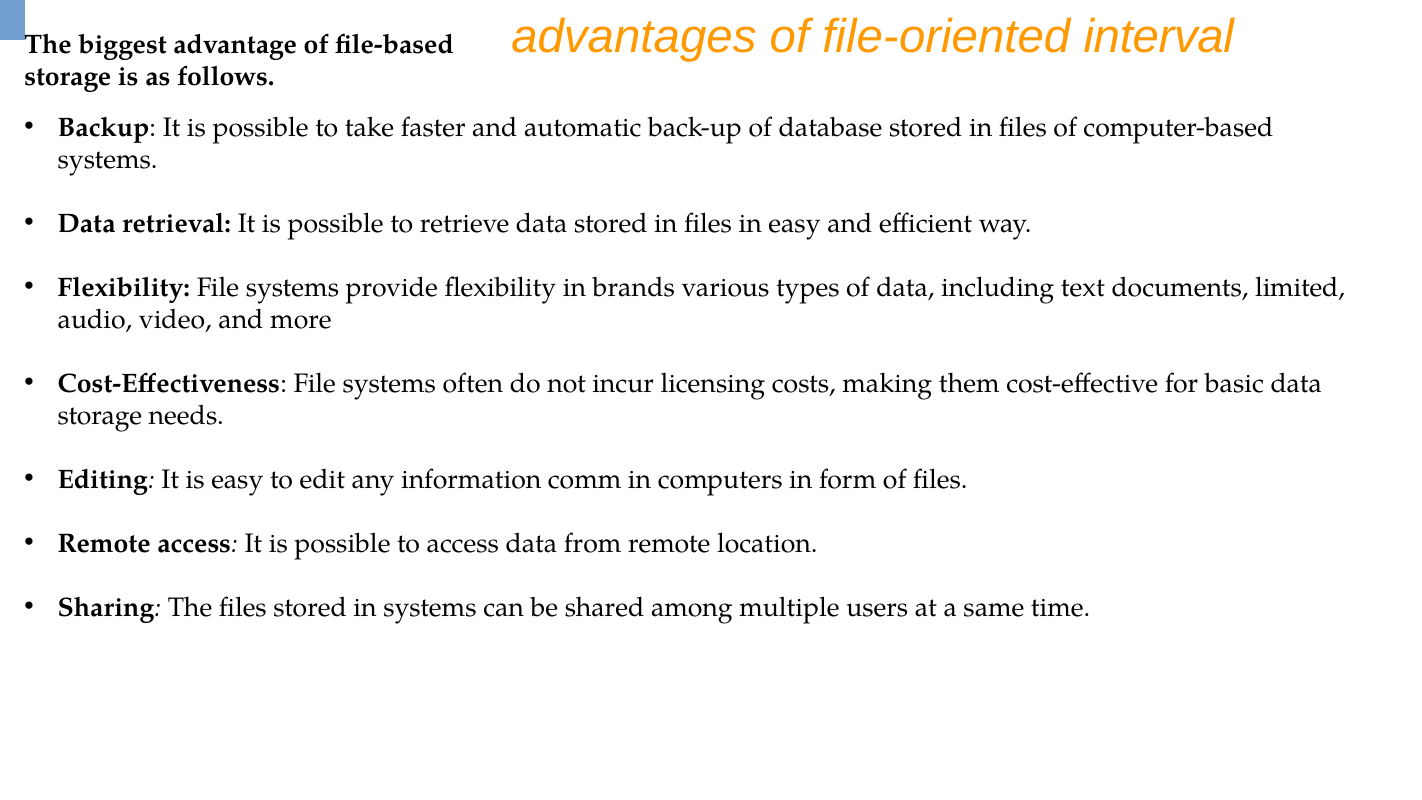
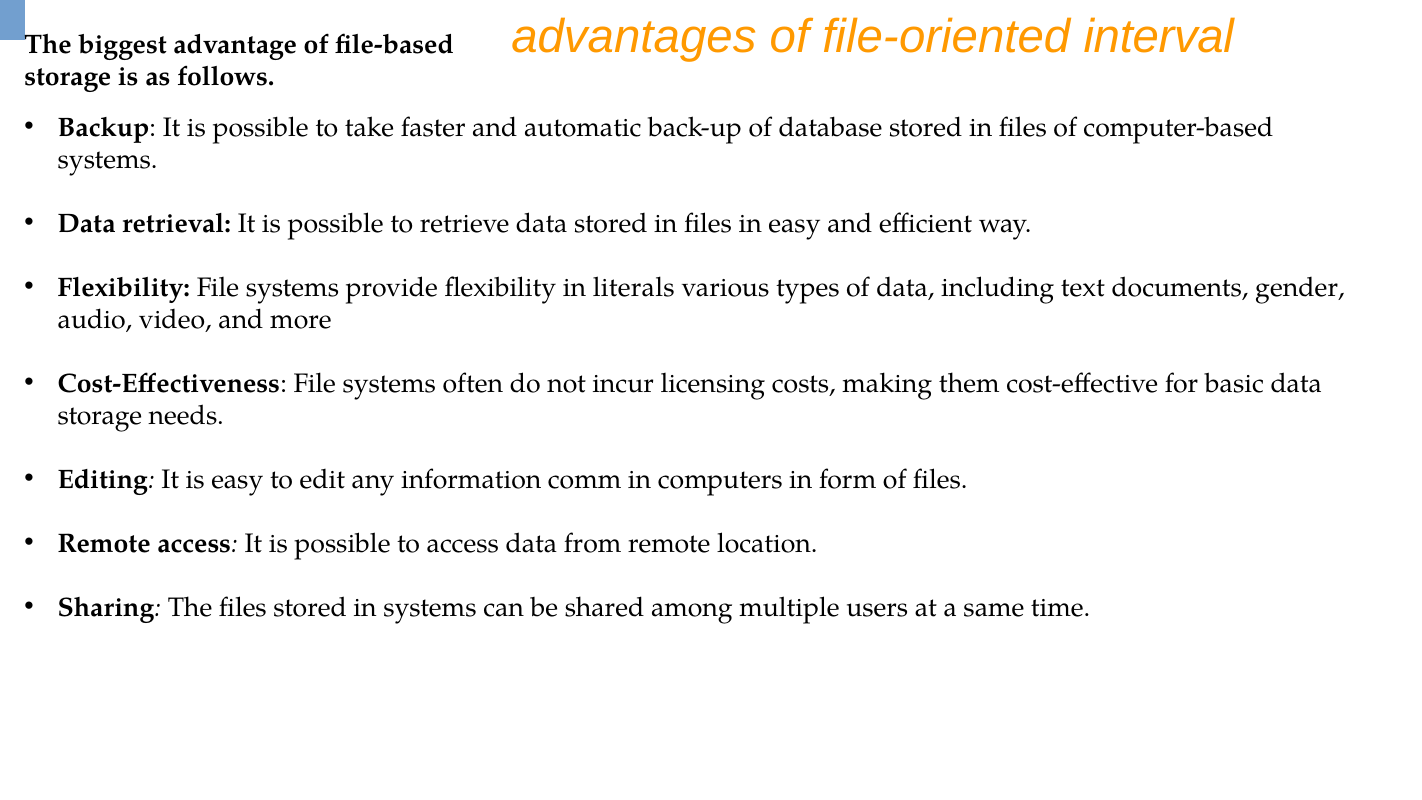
brands: brands -> literals (634, 287)
limited: limited -> gender (1300, 287)
